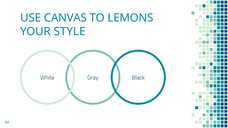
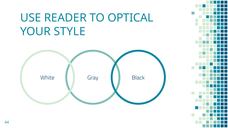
CANVAS: CANVAS -> READER (65, 18)
LEMONS: LEMONS -> OPTICAL (130, 18)
